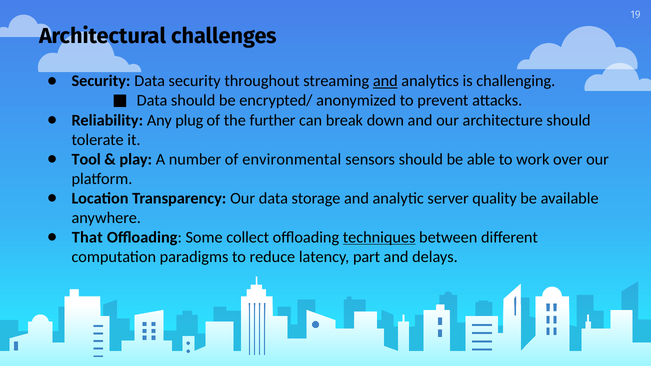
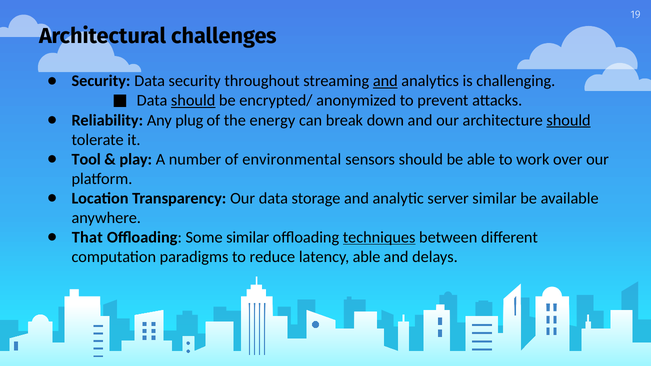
should underline: none -> present (193, 101)
further: further -> energy (272, 120)
should underline: none -> present (569, 120)
server quality: quality -> similar (495, 198)
Some collect: collect -> similar (248, 237)
latency part: part -> able (367, 257)
